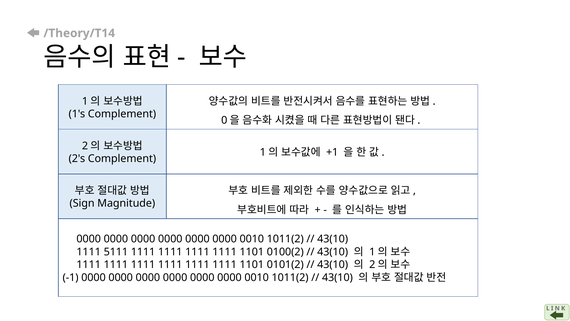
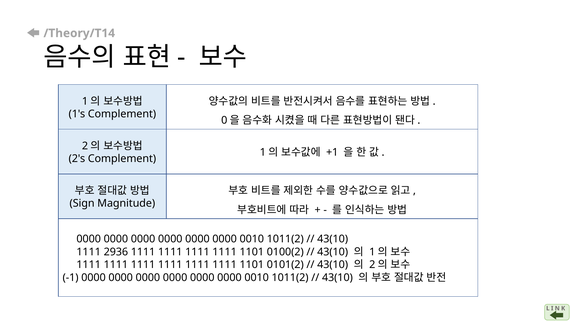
5111: 5111 -> 2936 (116, 252)
